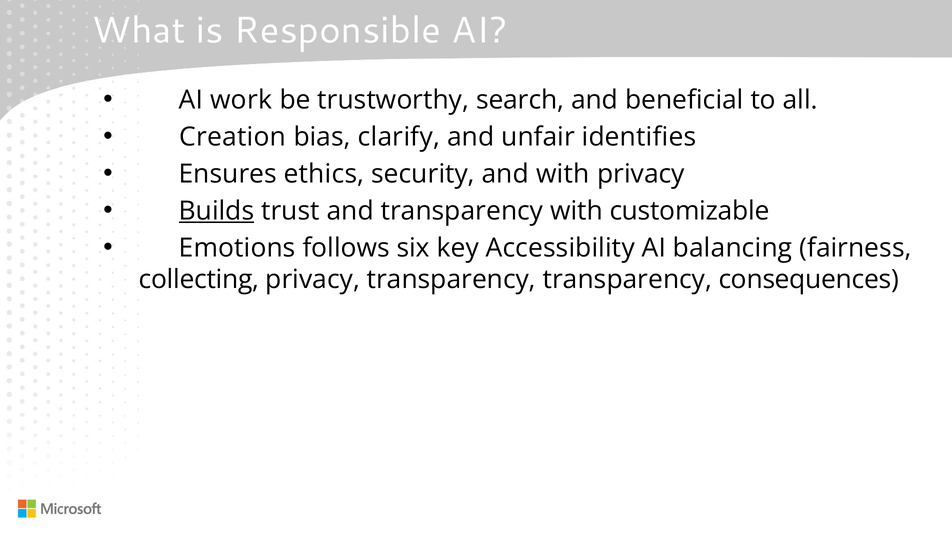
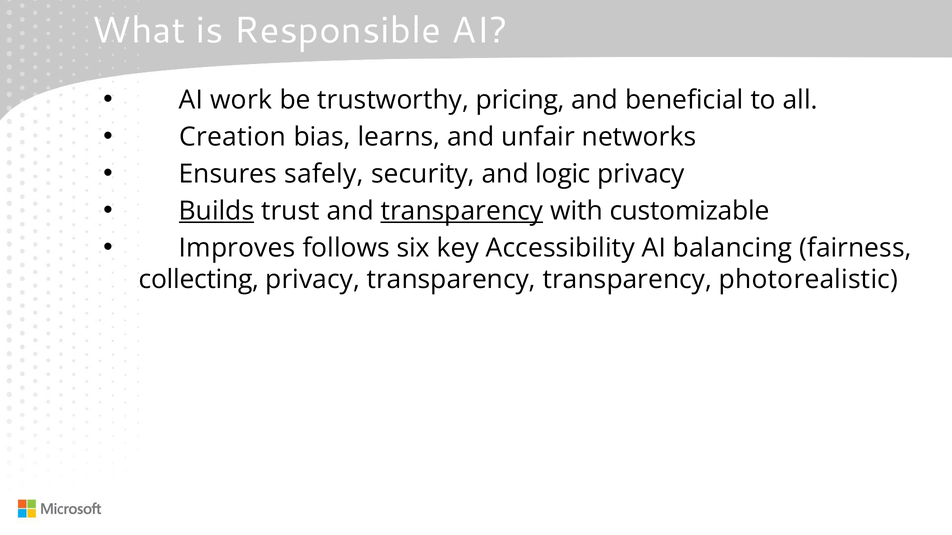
search: search -> pricing (520, 100)
clarify: clarify -> learns (399, 137)
identifies: identifies -> networks (639, 137)
ethics: ethics -> safely (324, 174)
and with: with -> logic (563, 174)
transparency underline: none -> present (462, 211)
Emotions: Emotions -> Improves (237, 248)
consequences: consequences -> photorealistic (809, 280)
